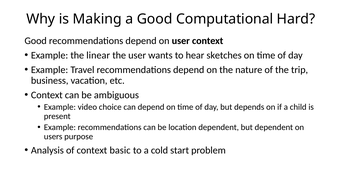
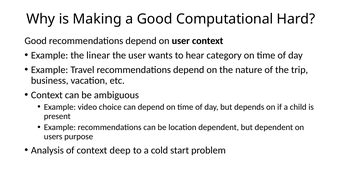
sketches: sketches -> category (224, 55)
basic: basic -> deep (120, 150)
